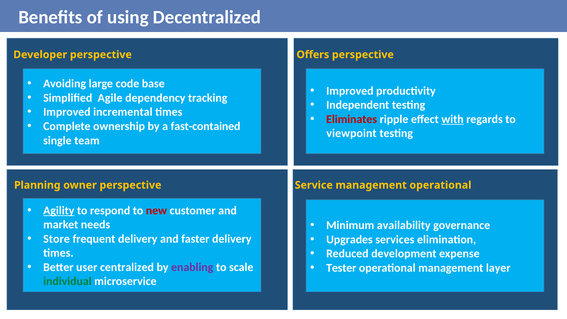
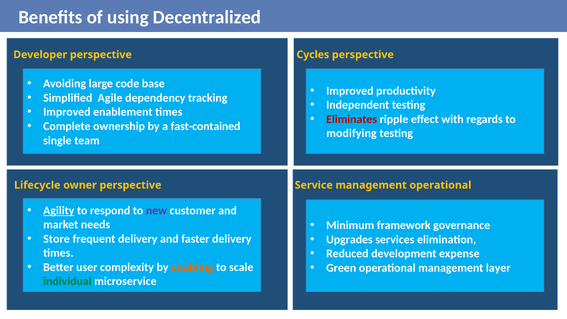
Offers: Offers -> Cycles (313, 55)
incremental: incremental -> enablement (123, 112)
with underline: present -> none (453, 119)
viewpoint: viewpoint -> modifying (351, 133)
Planning: Planning -> Lifecycle (37, 185)
new colour: red -> purple (156, 210)
availability: availability -> framework (404, 225)
centralized: centralized -> complexity (127, 267)
enabling colour: purple -> orange (192, 267)
Tester: Tester -> Green (341, 268)
